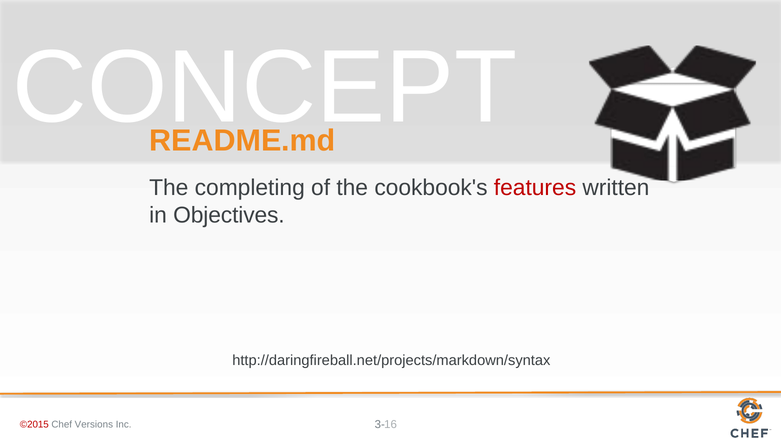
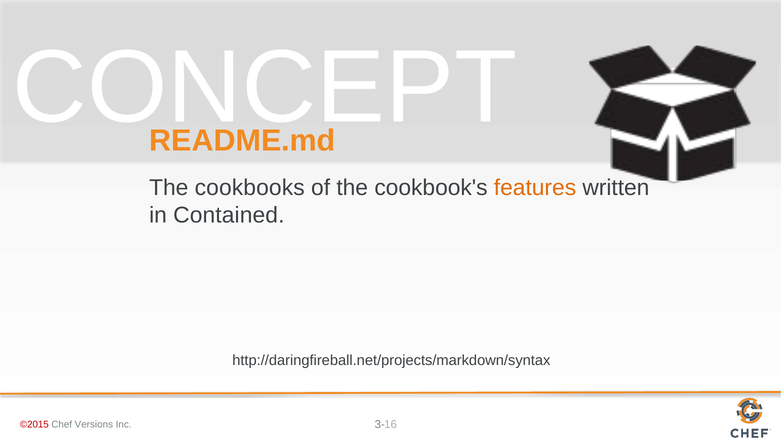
completing: completing -> cookbooks (250, 188)
features colour: red -> orange (535, 188)
Objectives: Objectives -> Contained (229, 215)
